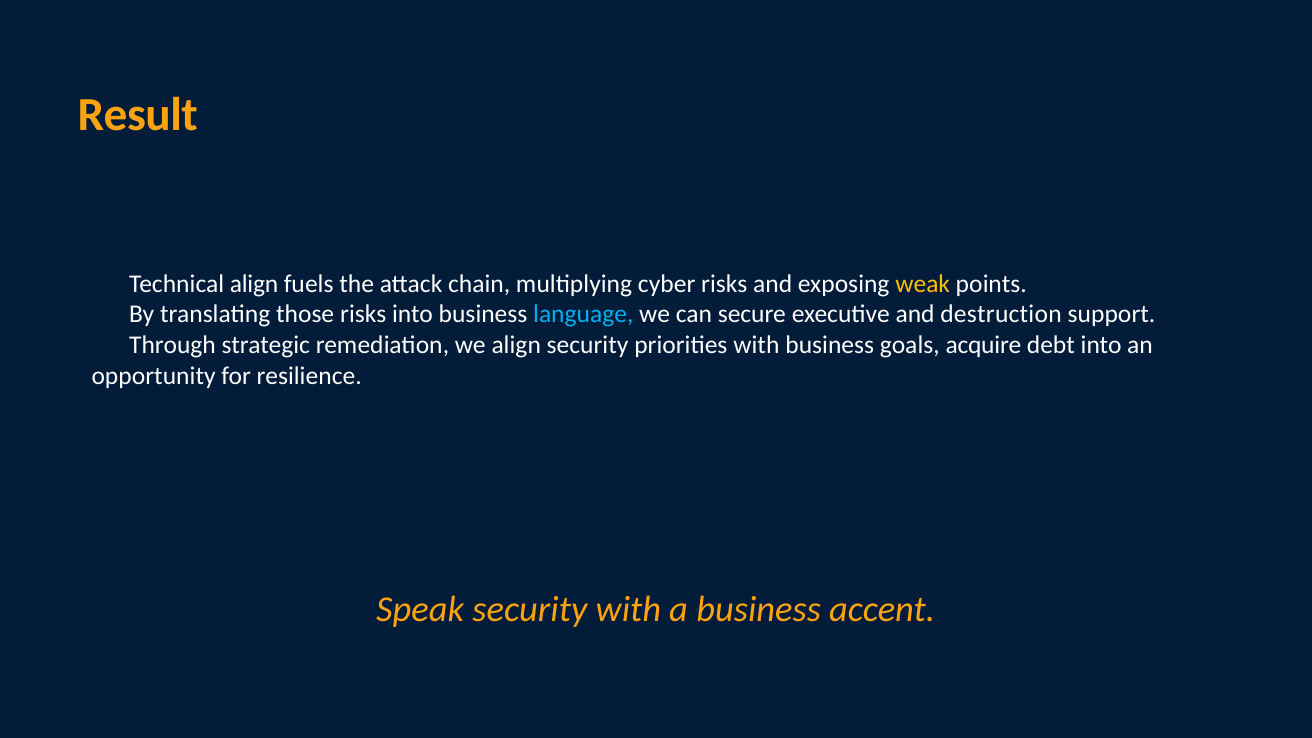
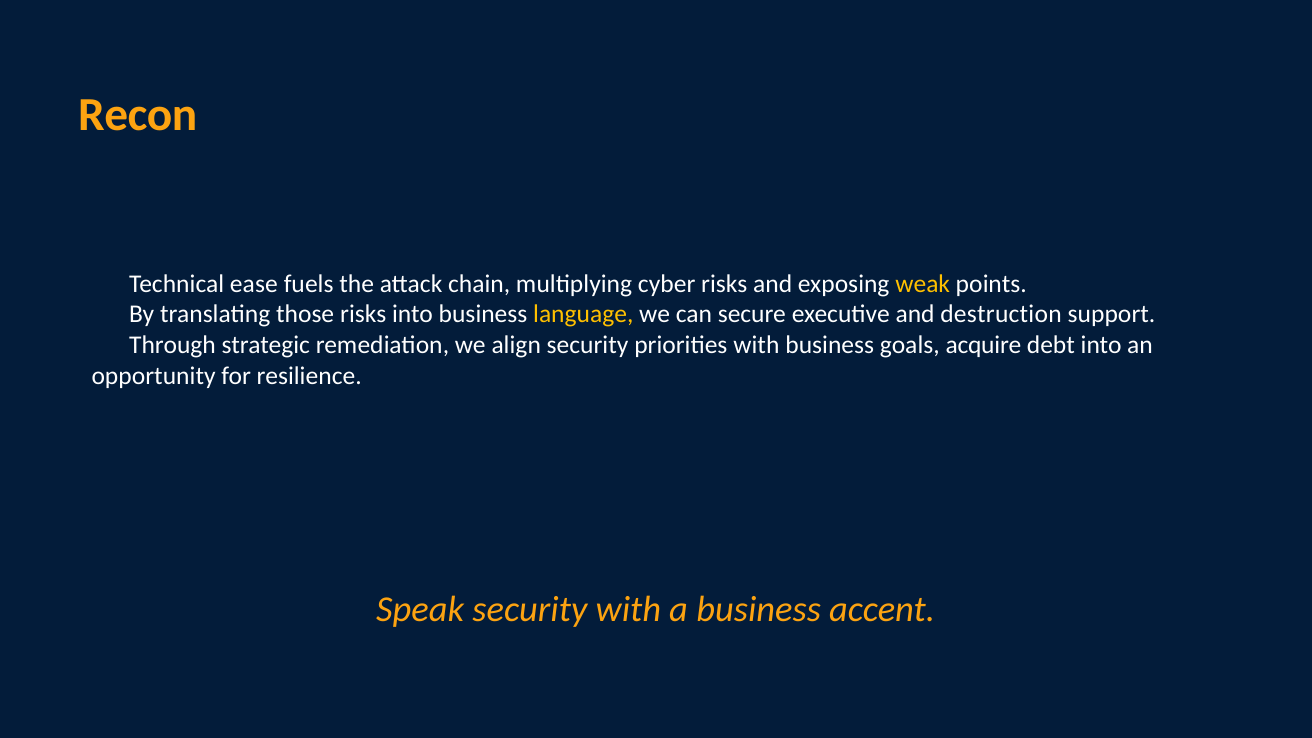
Result: Result -> Recon (138, 115)
align: align -> ease (254, 284)
language colour: light blue -> yellow (583, 314)
